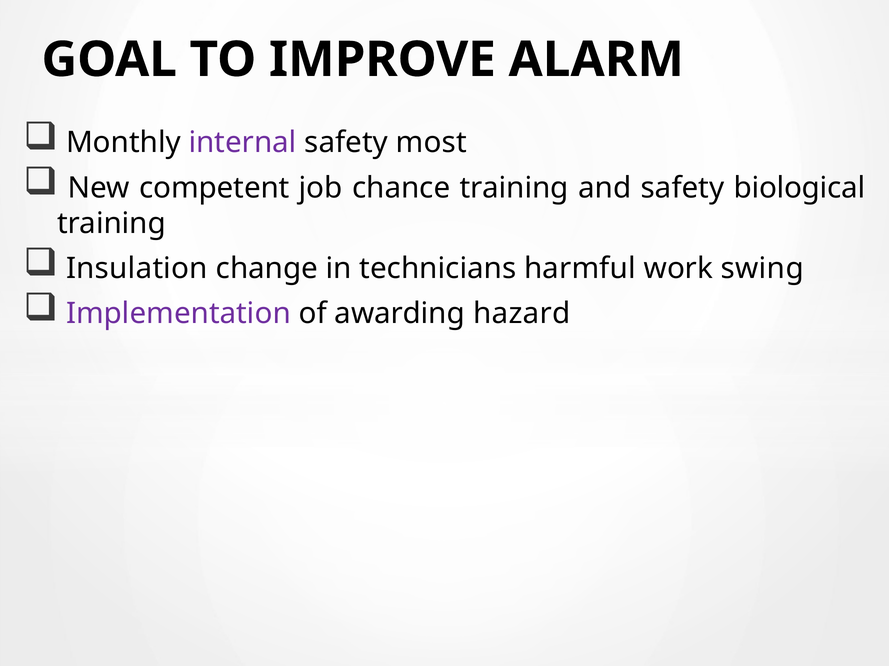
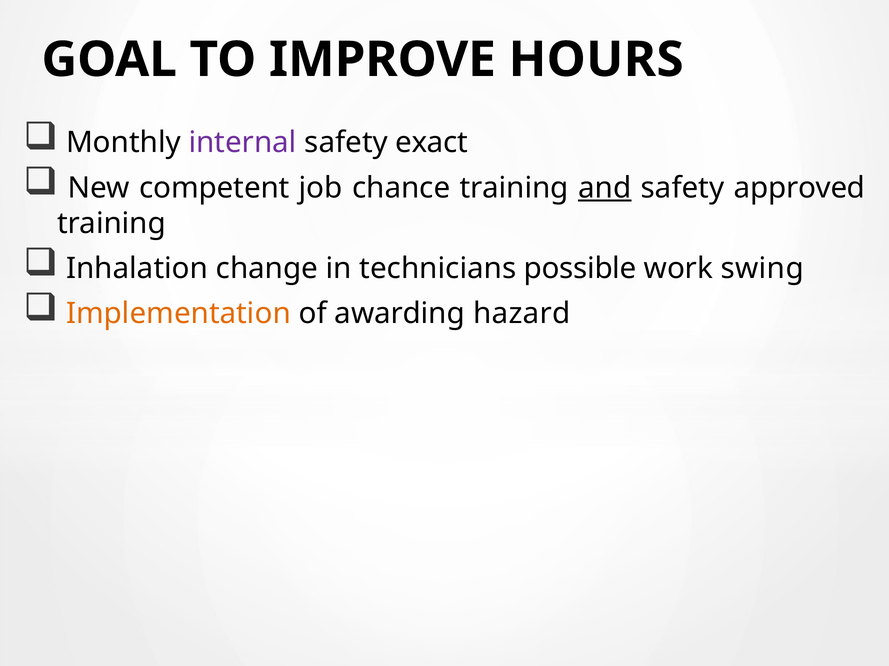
ALARM: ALARM -> HOURS (596, 60)
most: most -> exact (431, 143)
and underline: none -> present (605, 188)
biological: biological -> approved (799, 188)
Insulation: Insulation -> Inhalation (137, 269)
harmful: harmful -> possible (580, 269)
Implementation colour: purple -> orange (178, 314)
